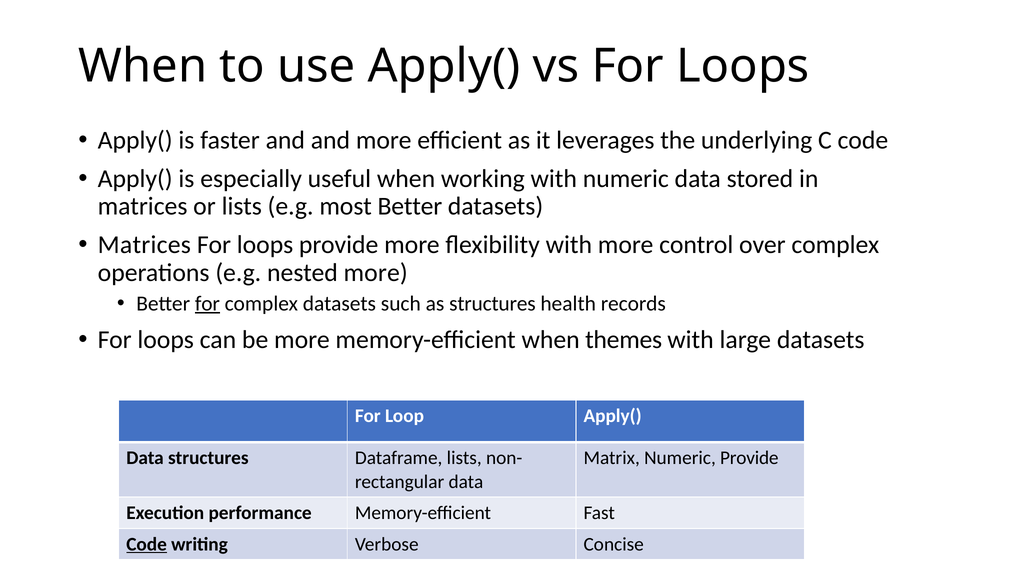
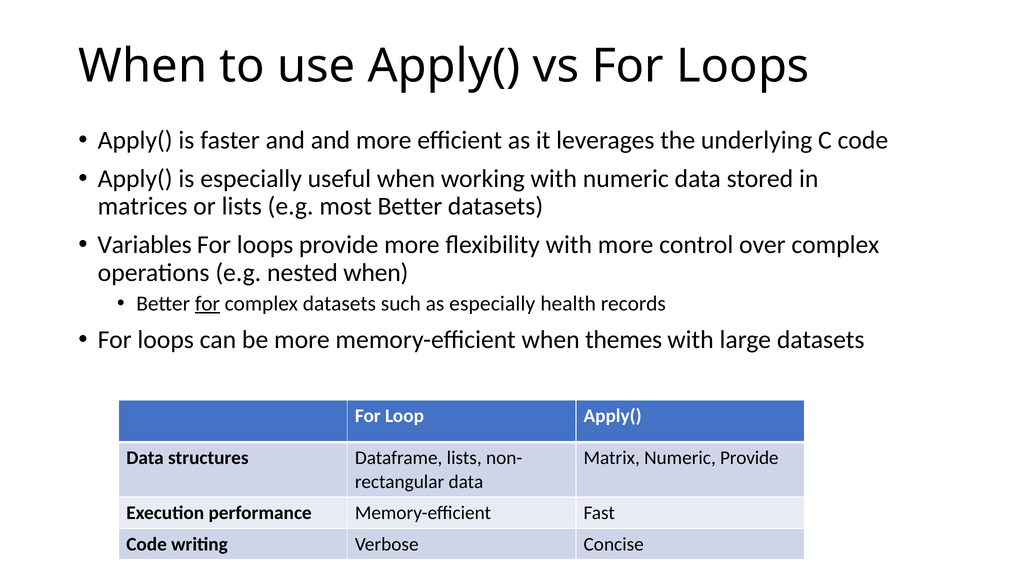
Matrices: Matrices -> Variables (145, 245)
nested more: more -> when (376, 273)
as structures: structures -> especially (492, 303)
Code underline: present -> none (147, 544)
